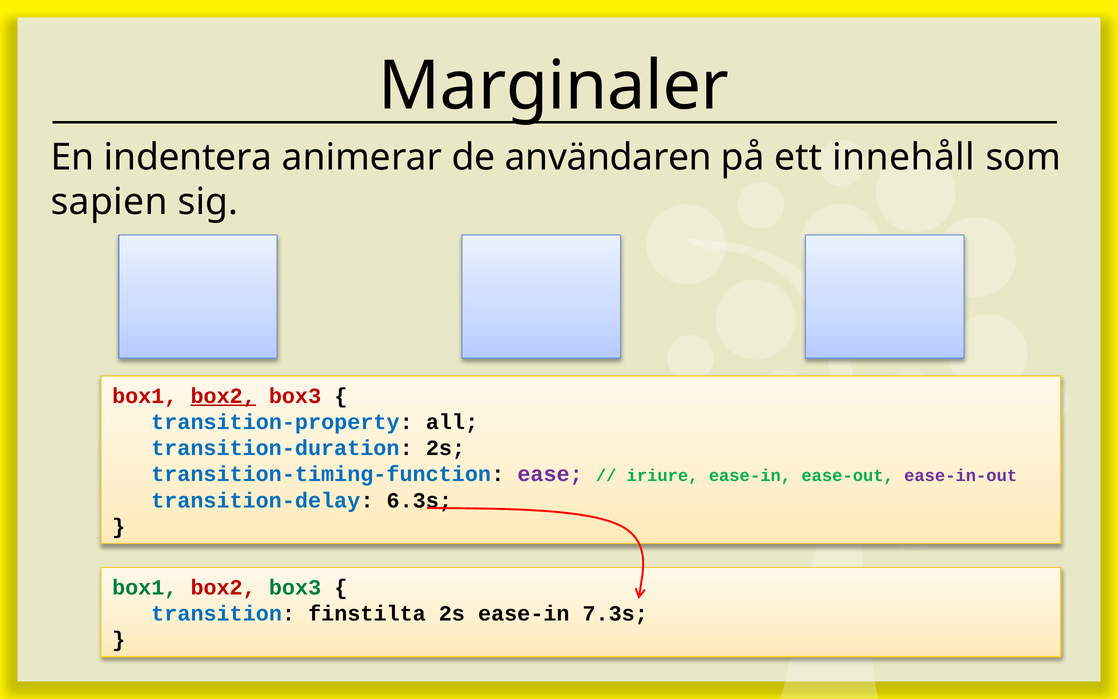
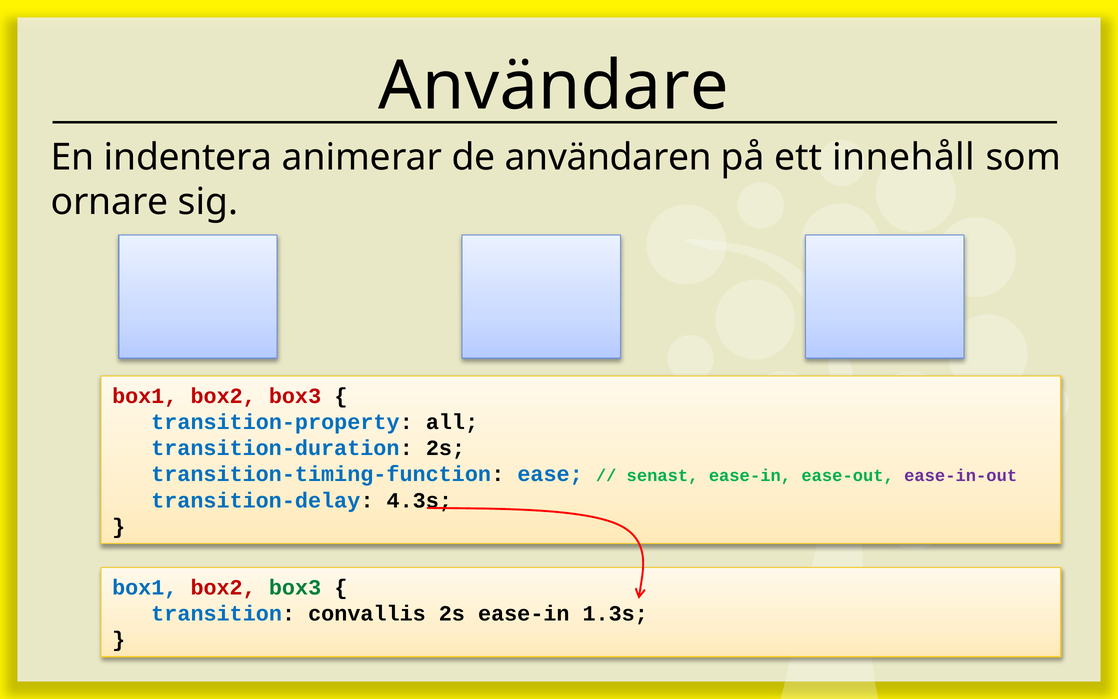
Marginaler: Marginaler -> Användare (553, 86)
sapien: sapien -> ornare (109, 202)
box2 underline: present -> none (223, 396)
ease colour: purple -> blue (550, 474)
iriure: iriure -> senast (663, 476)
6.3s: 6.3s -> 4.3s (419, 500)
box1 colour: green -> blue (145, 587)
finstilta: finstilta -> convallis (367, 613)
7.3s: 7.3s -> 1.3s (615, 613)
